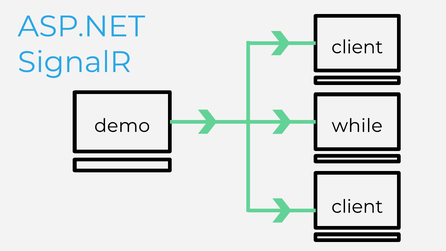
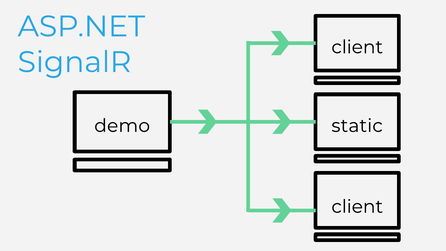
while: while -> static (357, 126)
